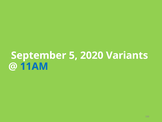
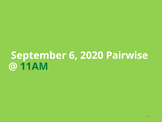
5: 5 -> 6 (73, 55)
Variants: Variants -> Pairwise (127, 55)
11AM colour: blue -> green (34, 66)
